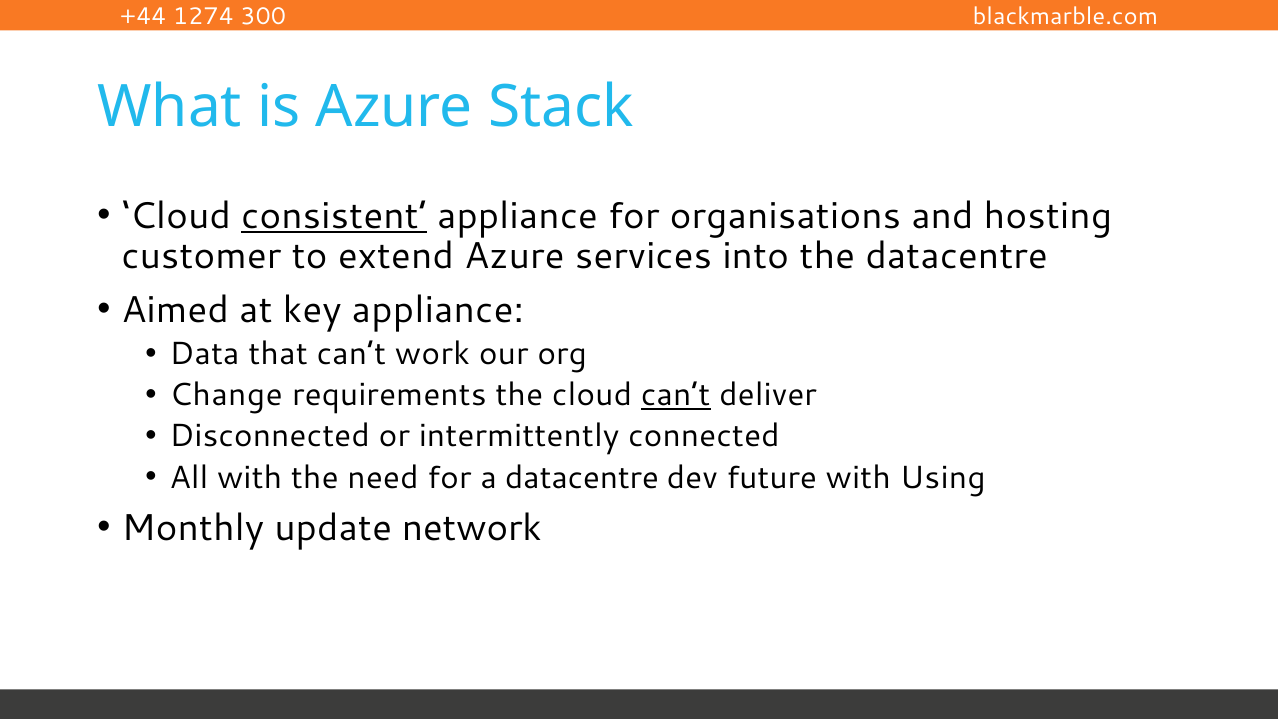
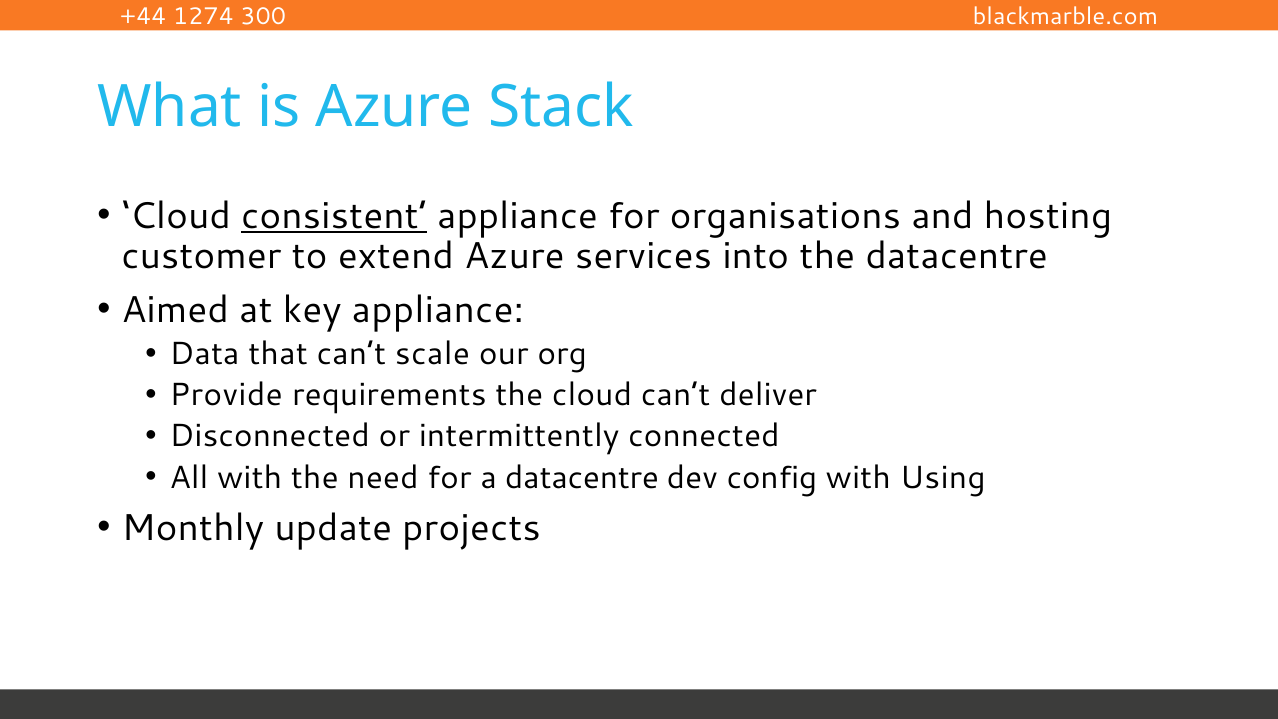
work: work -> scale (432, 354)
Change: Change -> Provide (226, 395)
can’t underline: present -> none (676, 395)
future: future -> config (772, 477)
network: network -> projects (472, 528)
